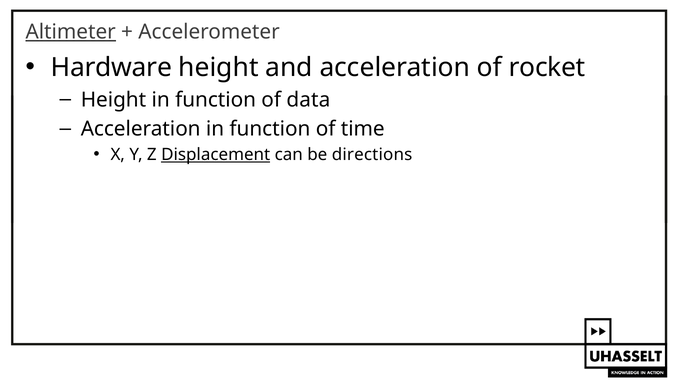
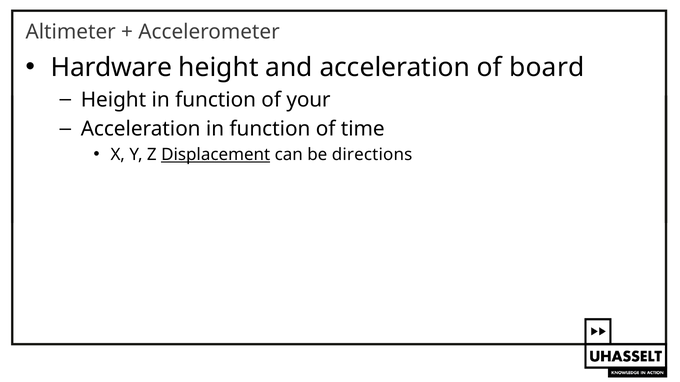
Altimeter underline: present -> none (71, 32)
rocket: rocket -> board (547, 68)
data: data -> your (309, 100)
